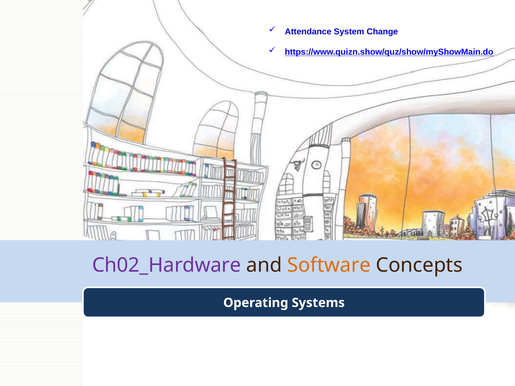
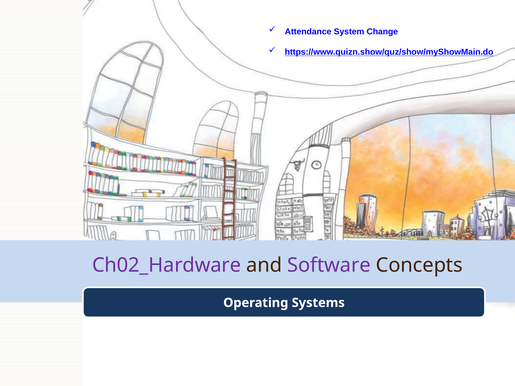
Software colour: orange -> purple (329, 265)
